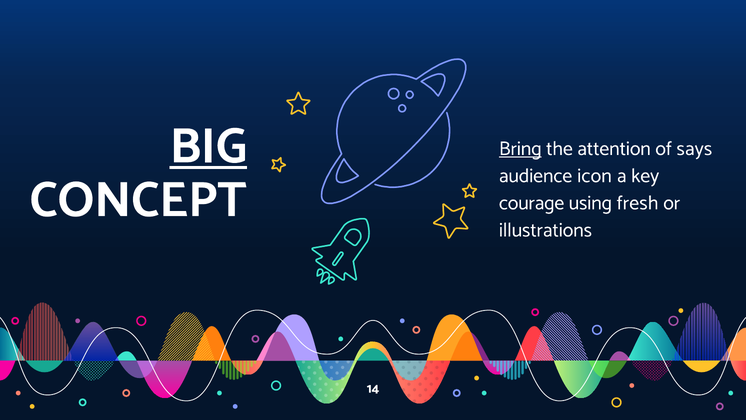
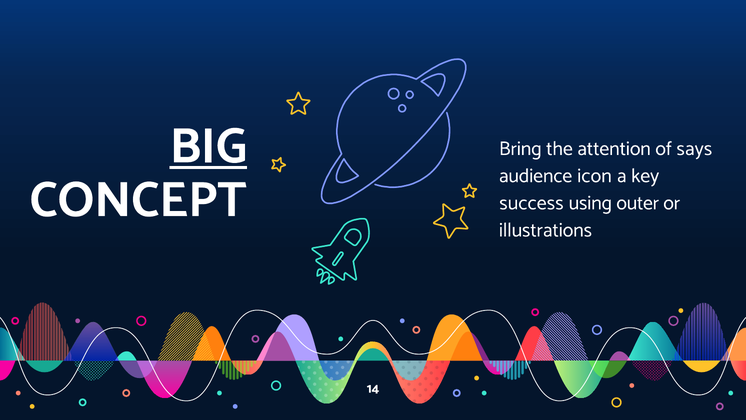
Bring underline: present -> none (520, 148)
courage: courage -> success (531, 203)
fresh: fresh -> outer (638, 203)
